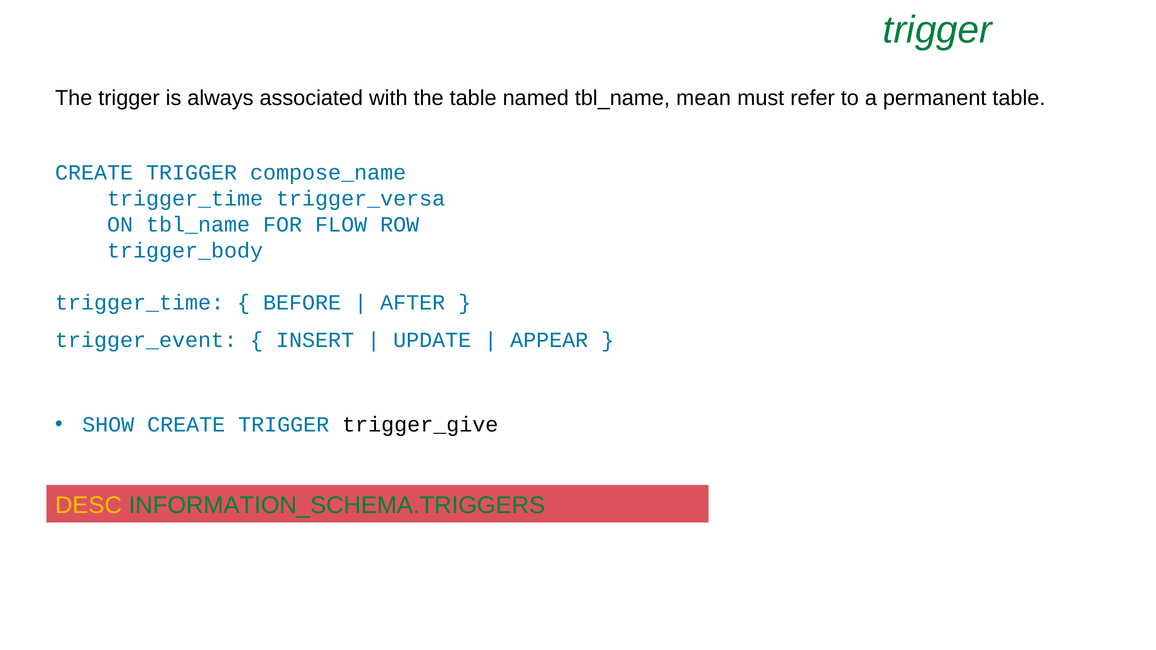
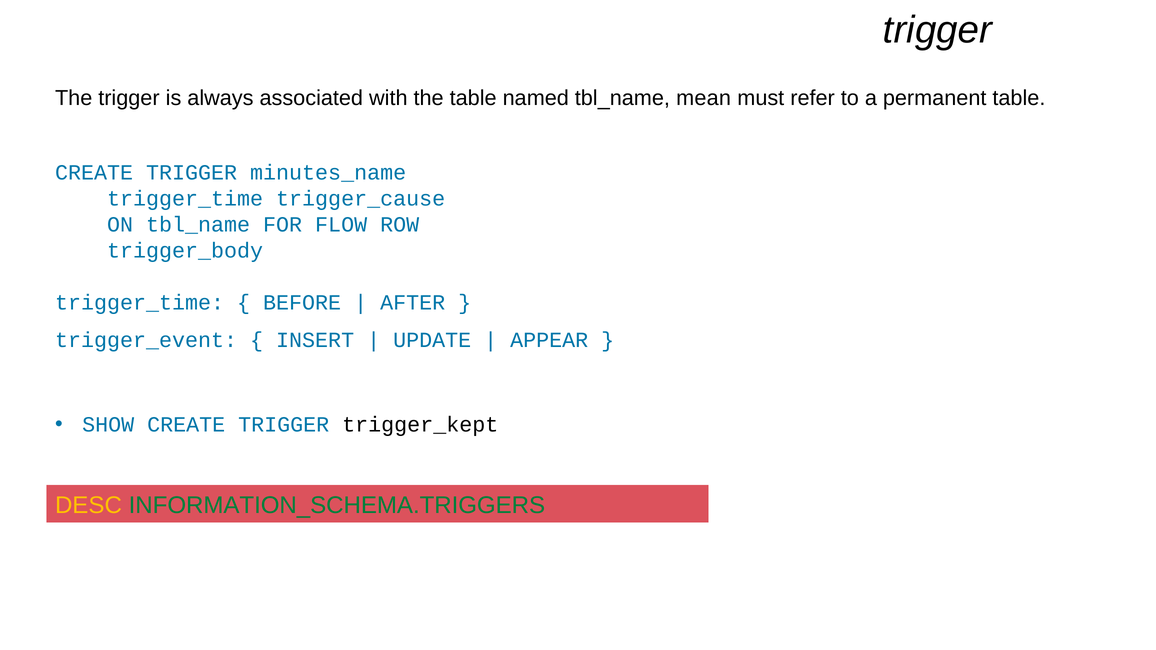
trigger colour: green -> black (938, 30)
compose_name: compose_name -> minutes_name (328, 173)
trigger_versa: trigger_versa -> trigger_cause (361, 199)
trigger_give: trigger_give -> trigger_kept (420, 425)
